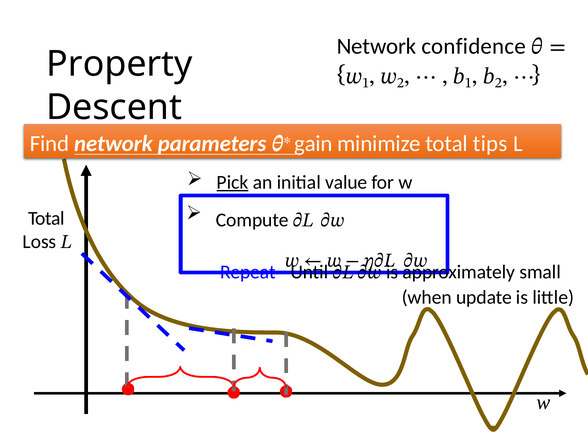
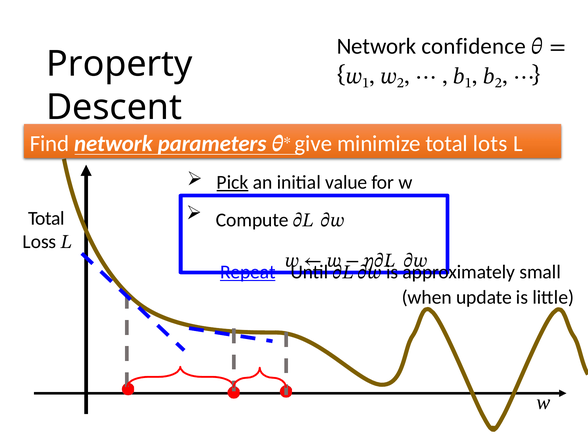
gain: gain -> give (313, 143)
tips: tips -> lots (490, 143)
Repeat underline: none -> present (248, 272)
